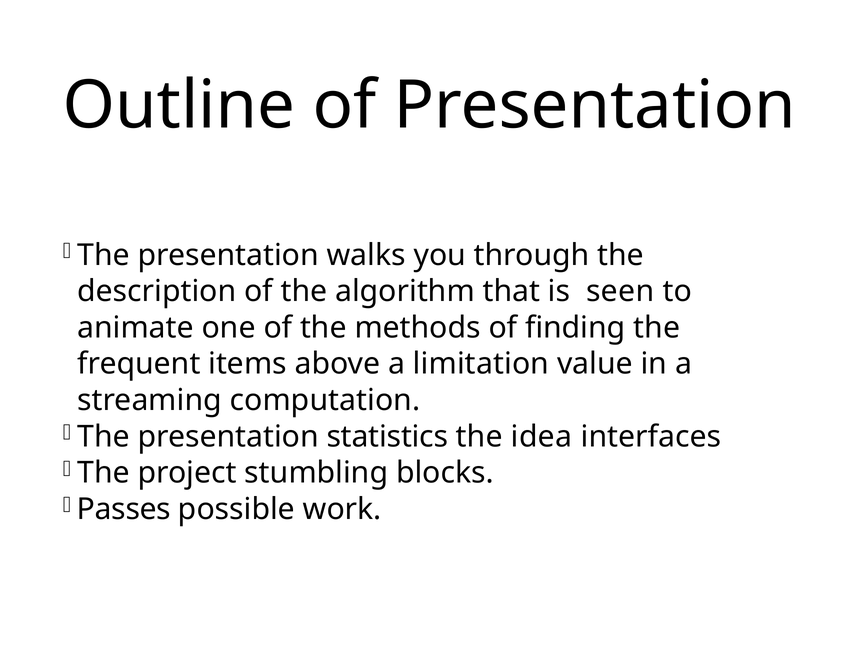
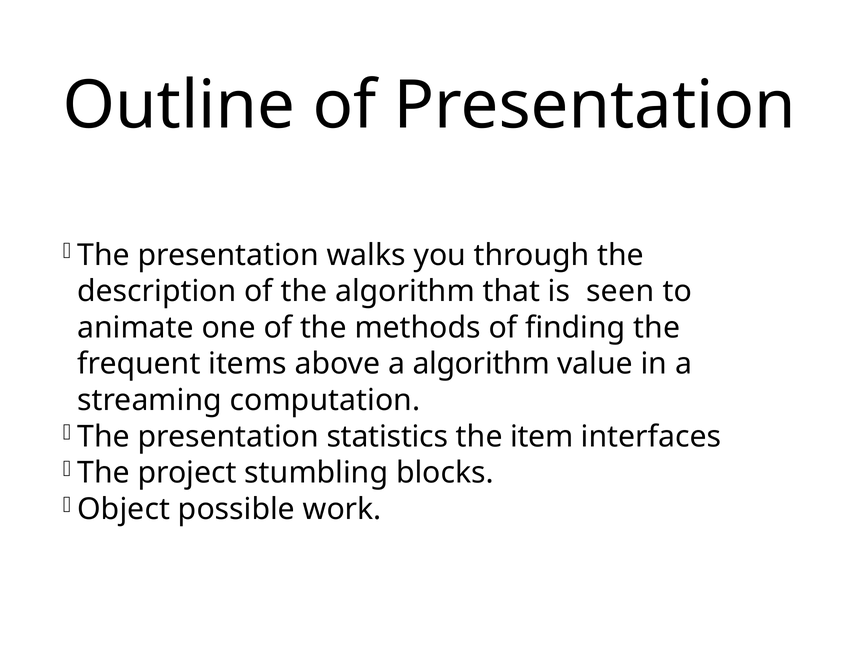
a limitation: limitation -> algorithm (481, 364)
idea: idea -> item (542, 437)
Passes: Passes -> Object (124, 509)
